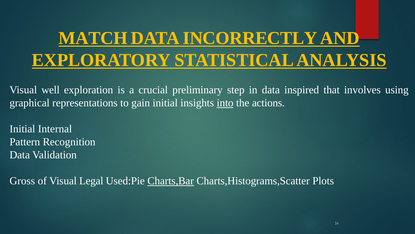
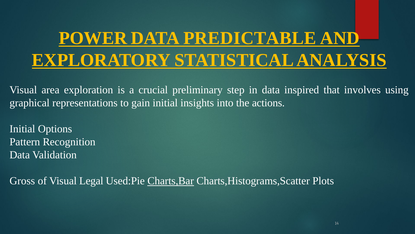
MATCH: MATCH -> POWER (93, 38)
INCORRECTLY: INCORRECTLY -> PREDICTABLE (250, 38)
well: well -> area (50, 90)
into underline: present -> none (225, 103)
Internal: Internal -> Options (55, 129)
